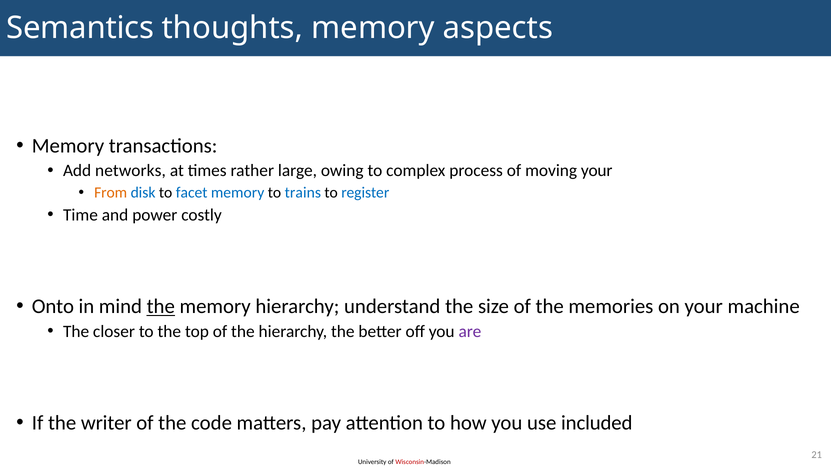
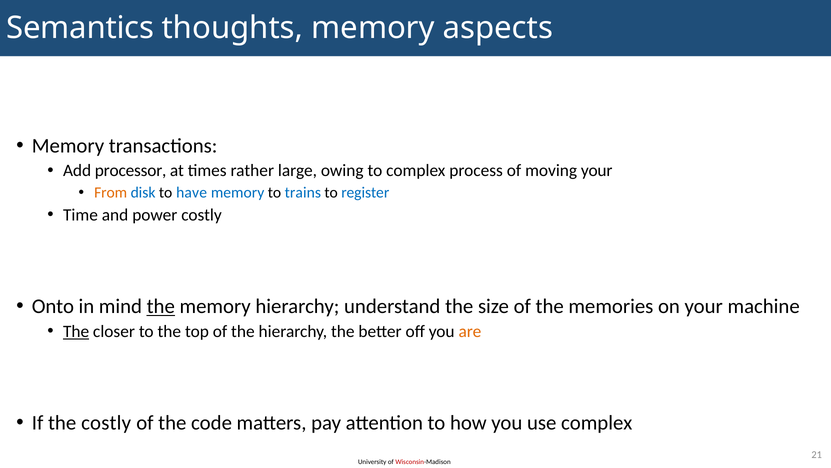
networks: networks -> processor (131, 171)
facet: facet -> have (192, 193)
The underline: none -> present (76, 331)
are colour: purple -> orange (470, 331)
the writer: writer -> costly (106, 422)
use included: included -> complex (597, 422)
